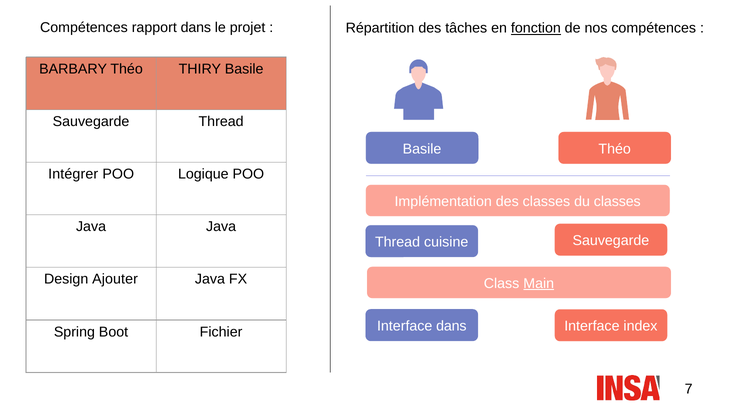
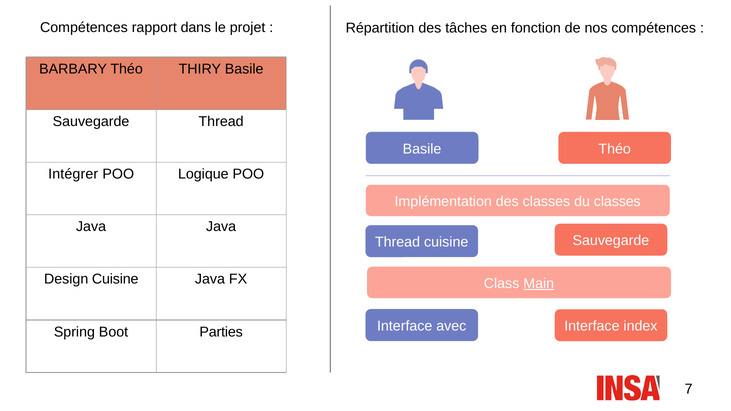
fonction underline: present -> none (536, 28)
Design Ajouter: Ajouter -> Cuisine (115, 279)
Interface dans: dans -> avec (451, 326)
Fichier: Fichier -> Parties (221, 332)
